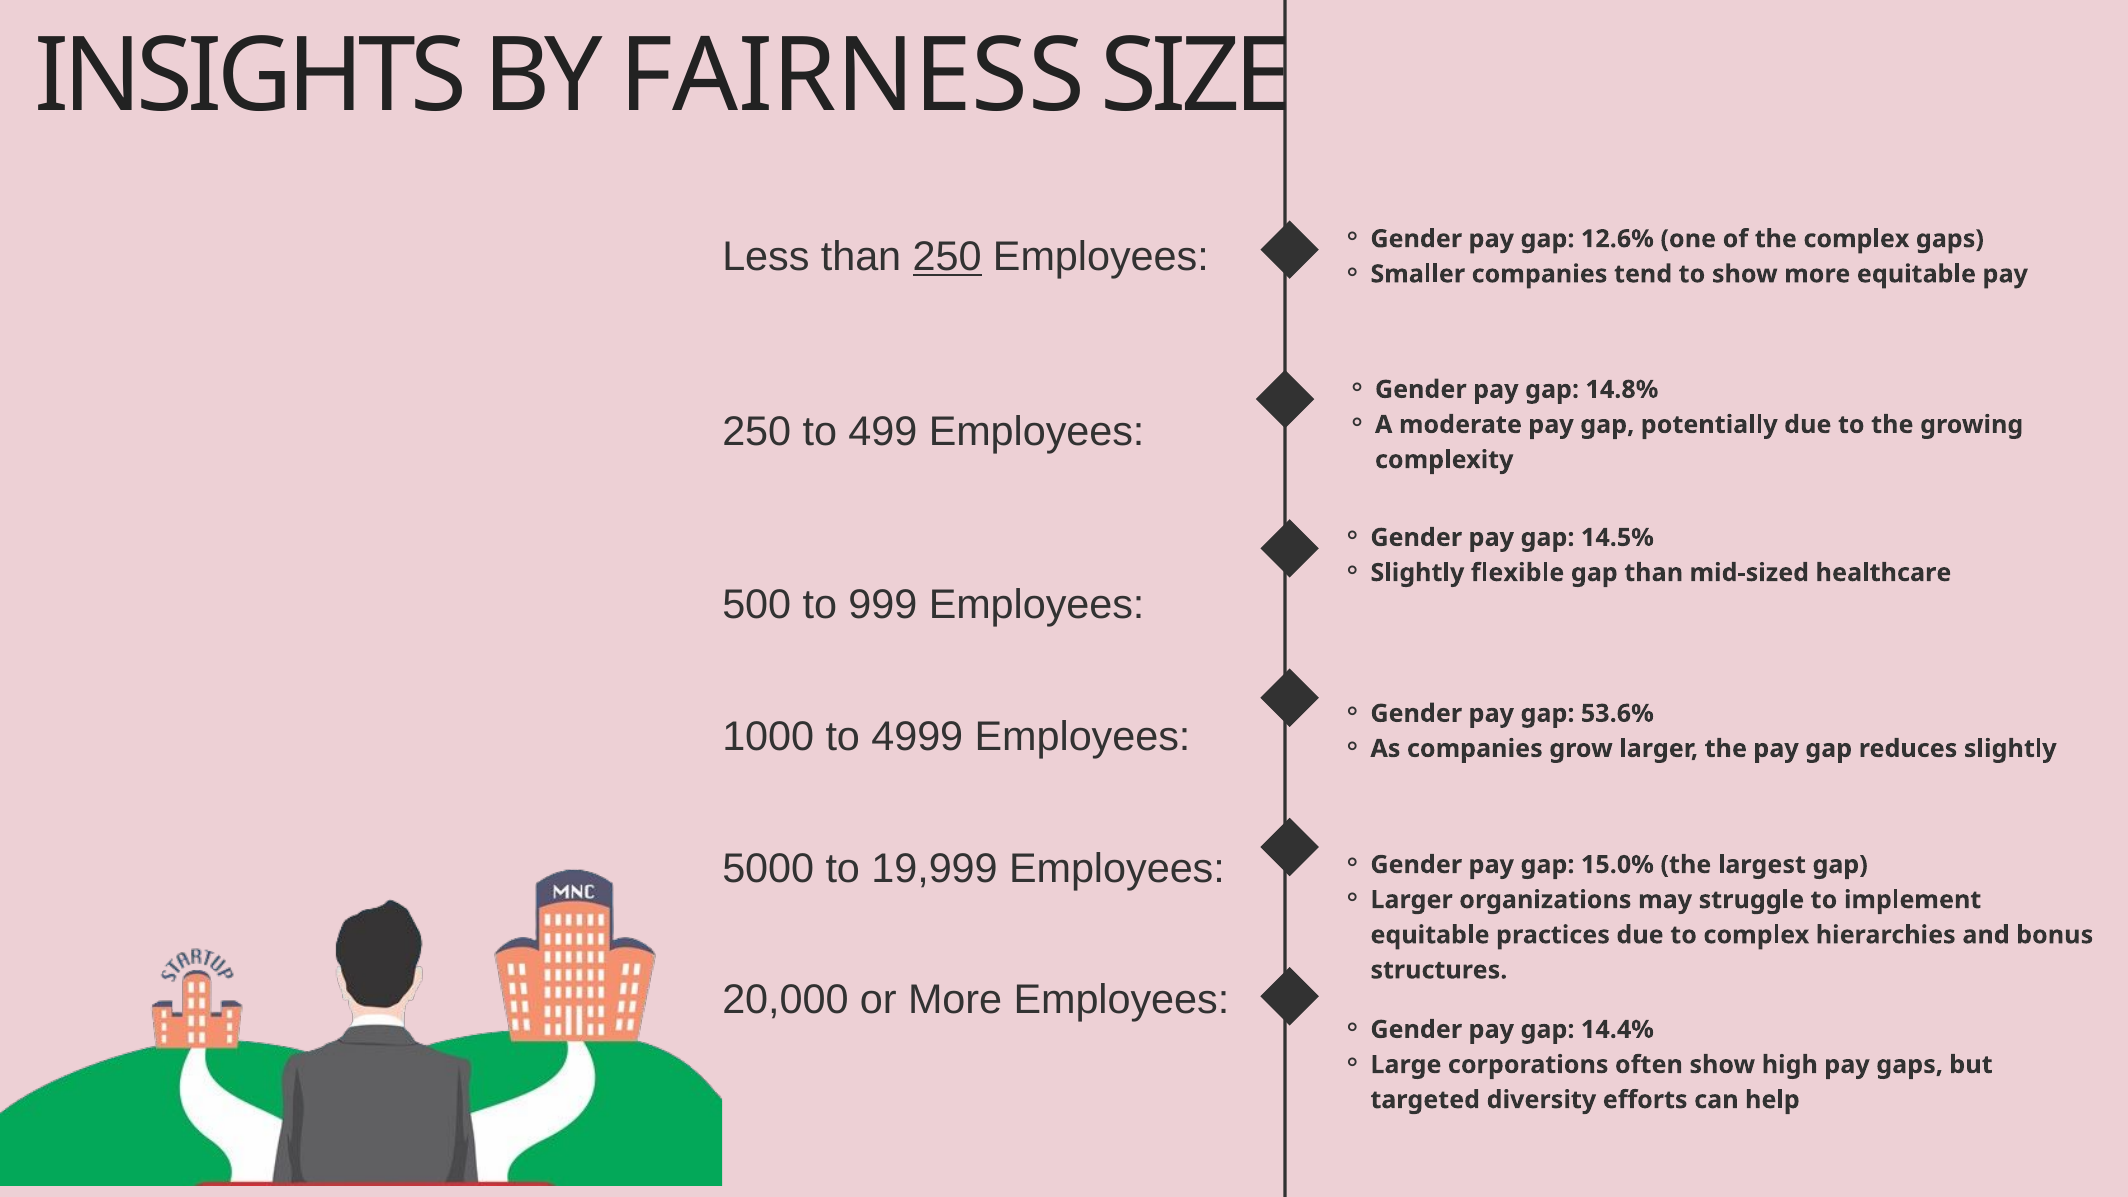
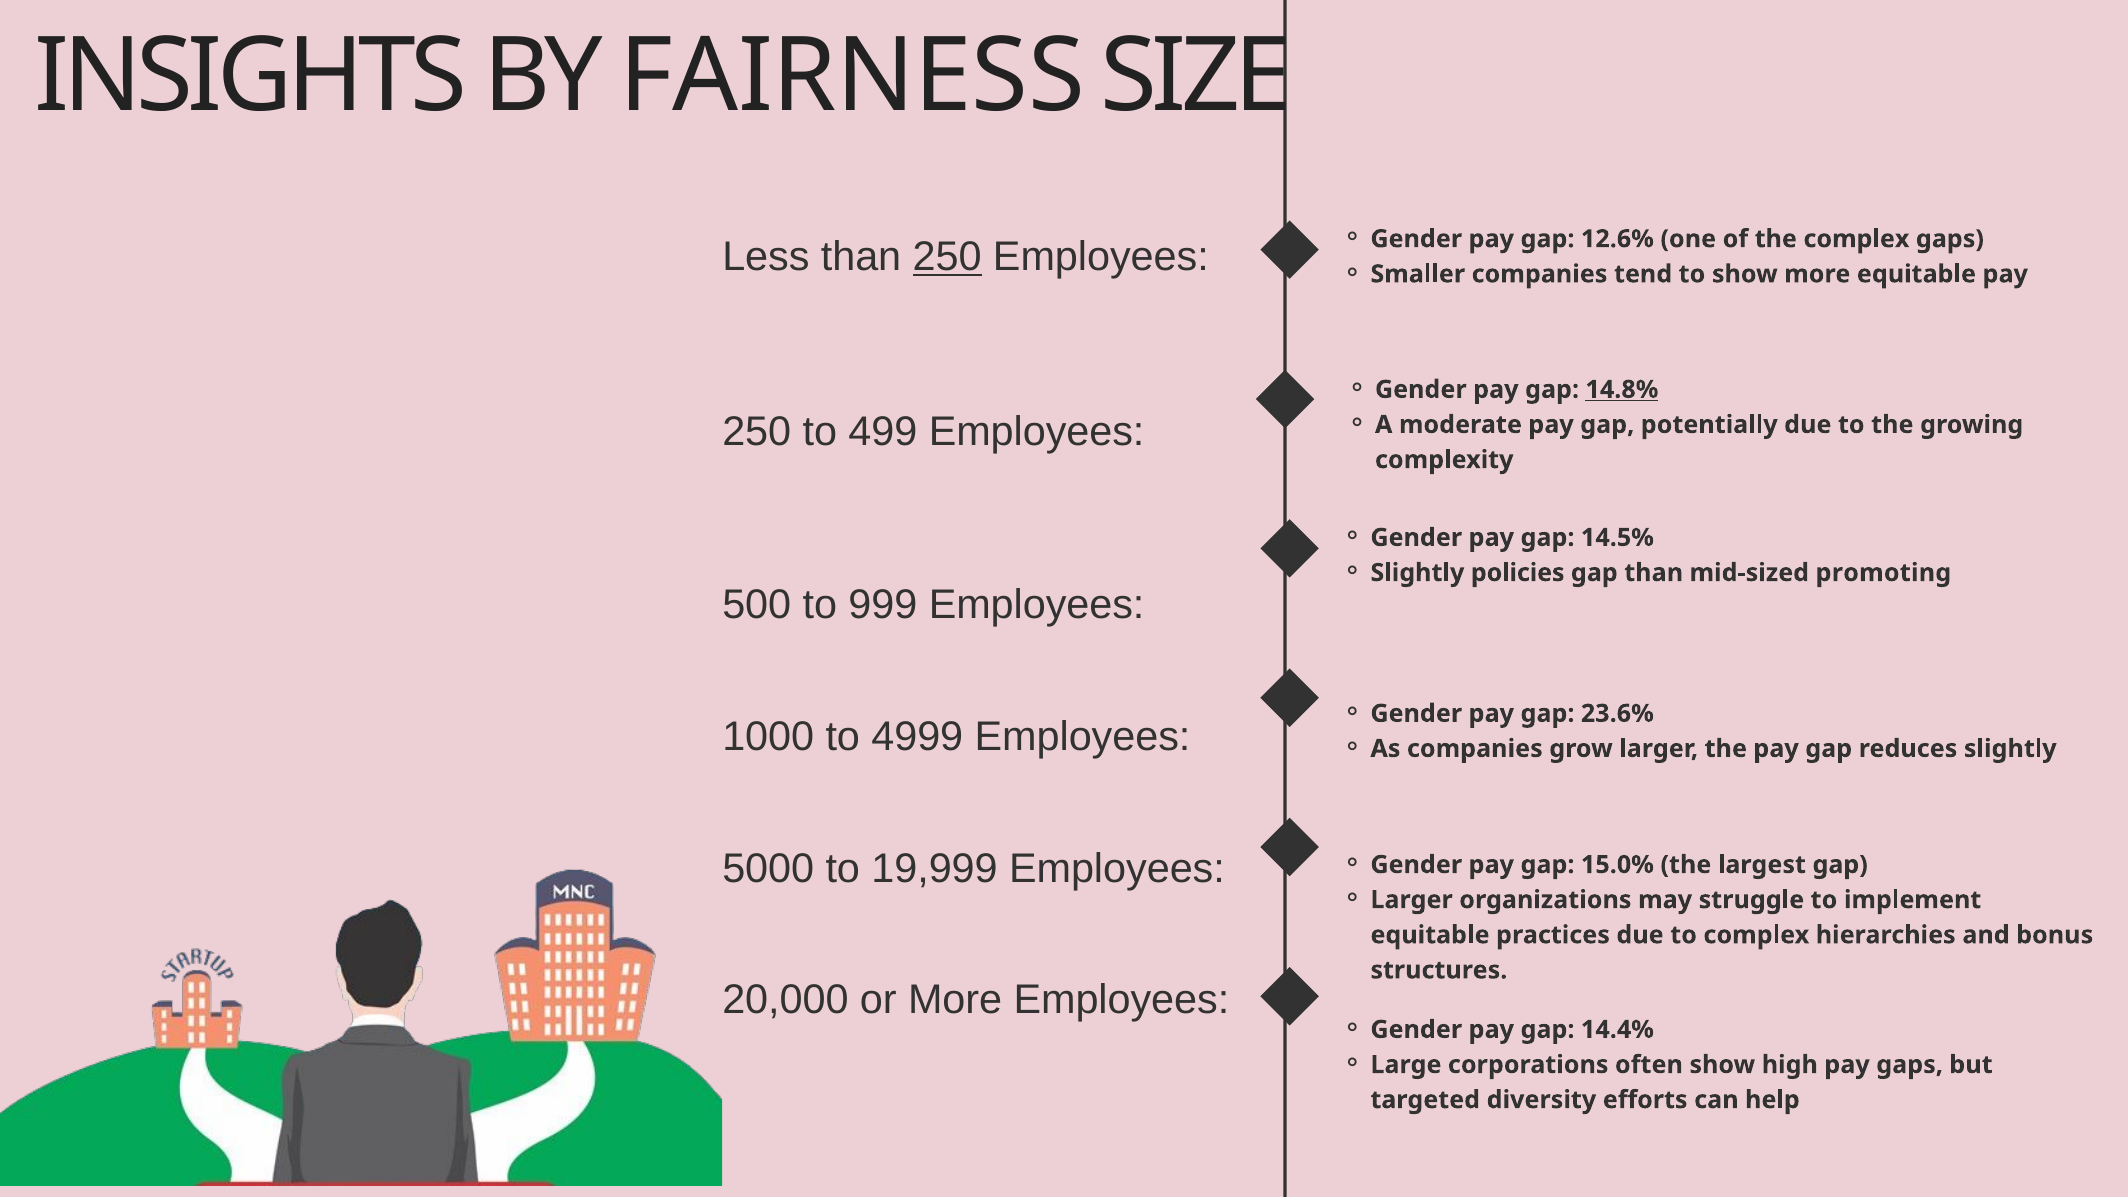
14.8% underline: none -> present (1622, 390)
flexible: flexible -> policies (1518, 573)
healthcare: healthcare -> promoting (1883, 573)
53.6%: 53.6% -> 23.6% (1617, 714)
